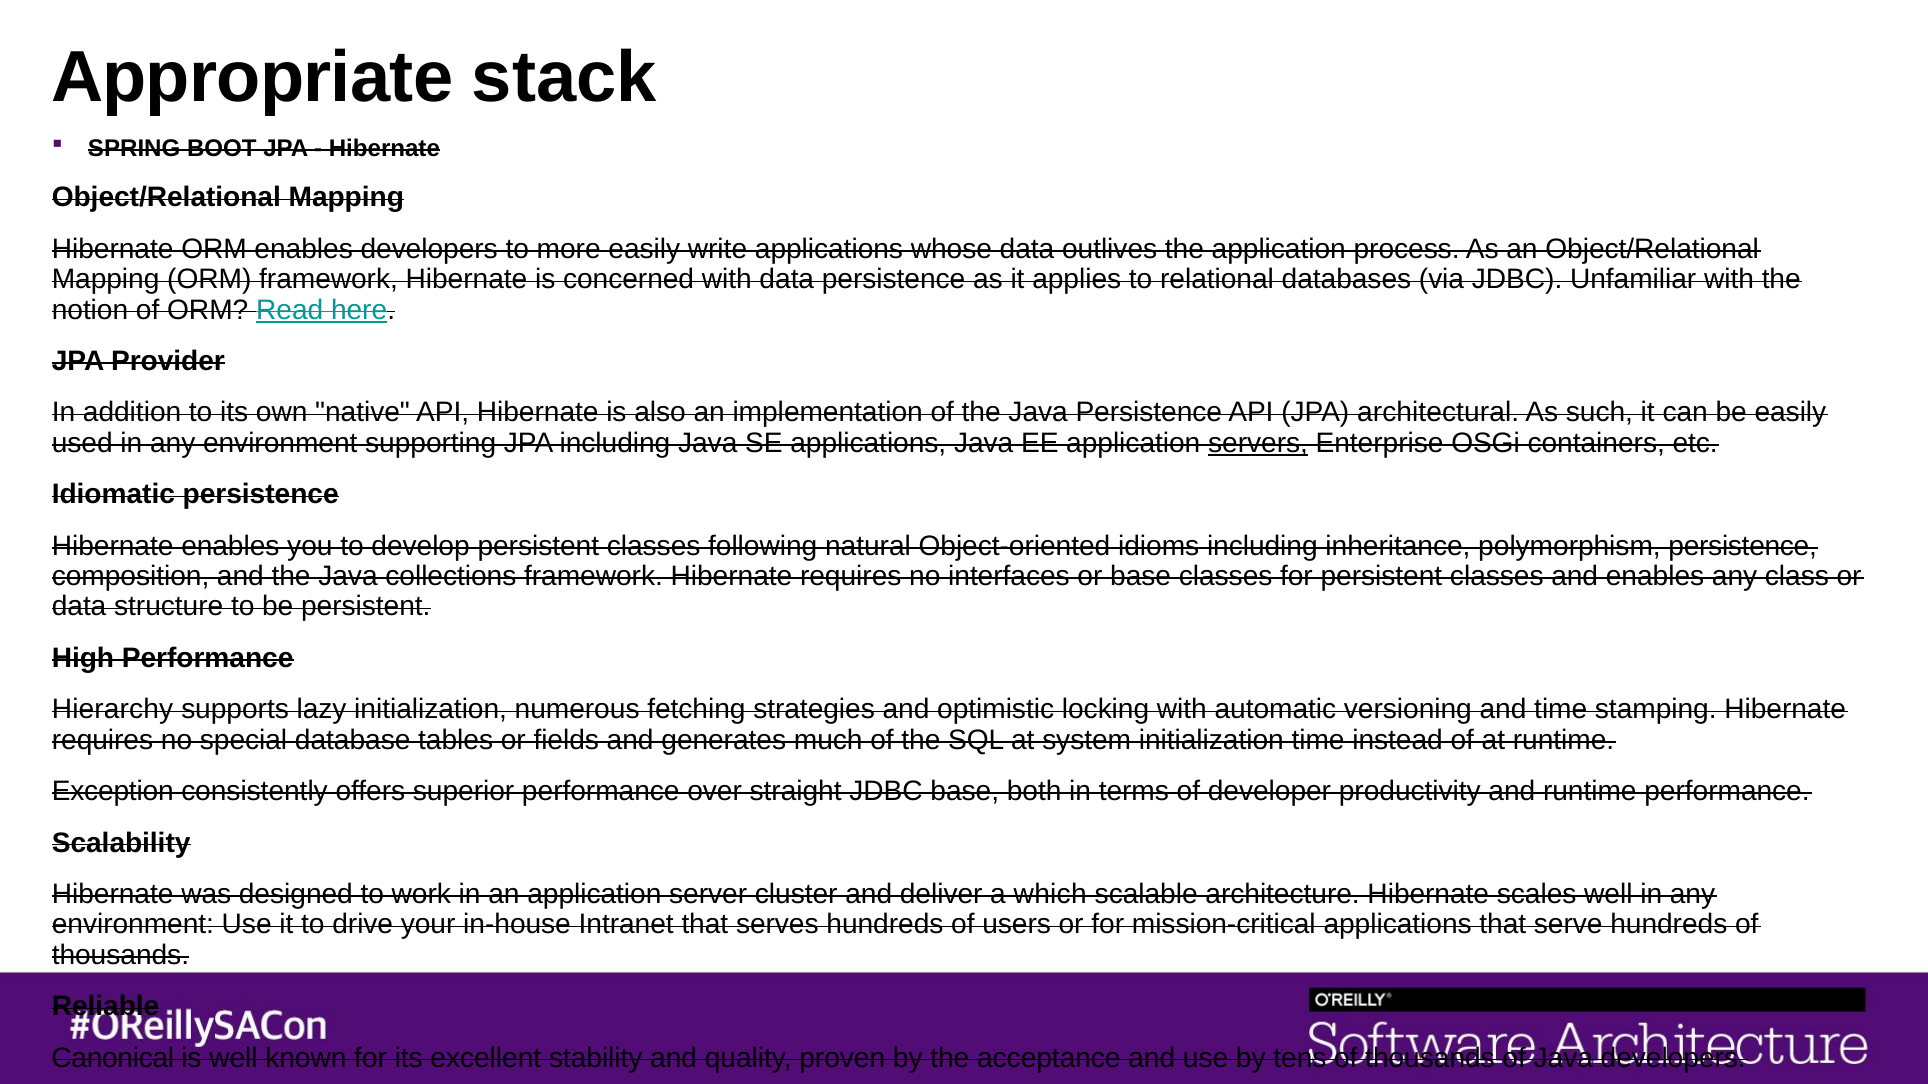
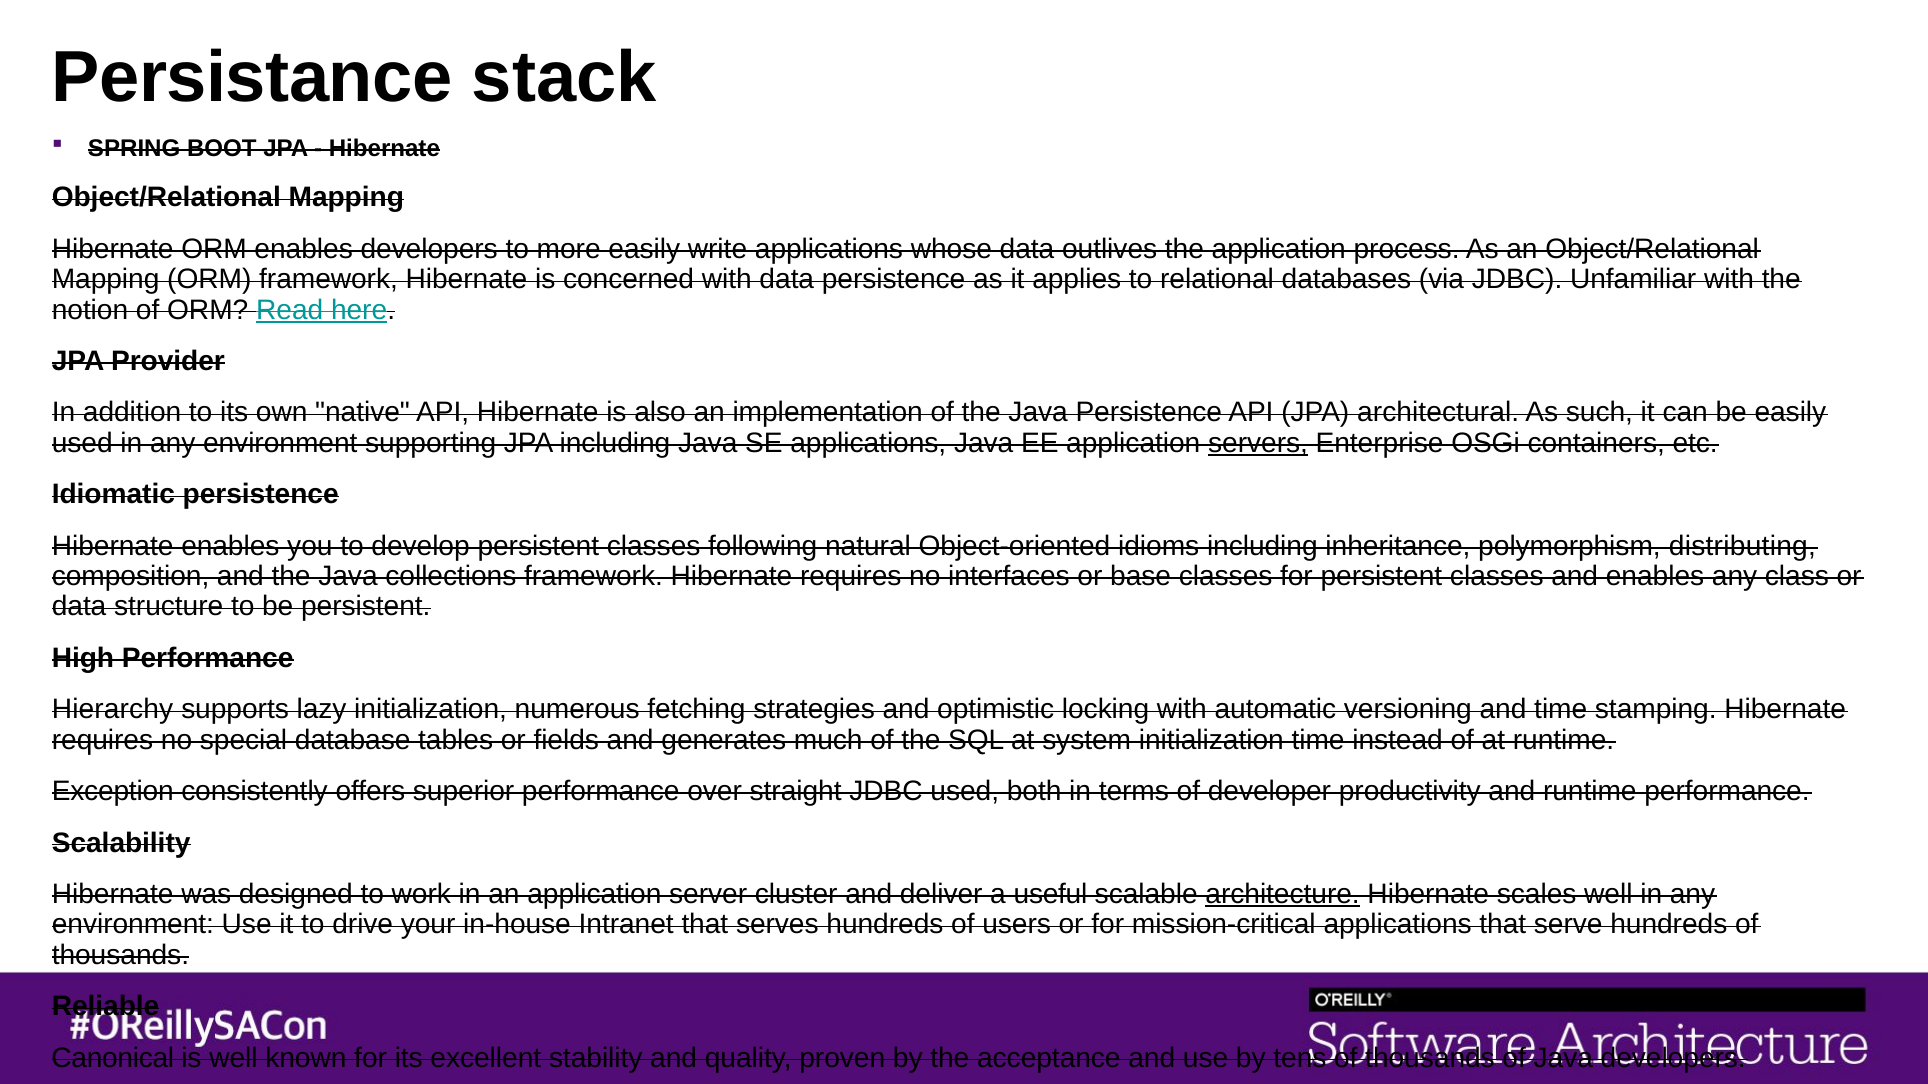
Appropriate: Appropriate -> Persistance (252, 78)
polymorphism persistence: persistence -> distributing (1742, 546)
JDBC base: base -> used (965, 792)
which: which -> useful (1050, 895)
architecture underline: none -> present (1283, 895)
